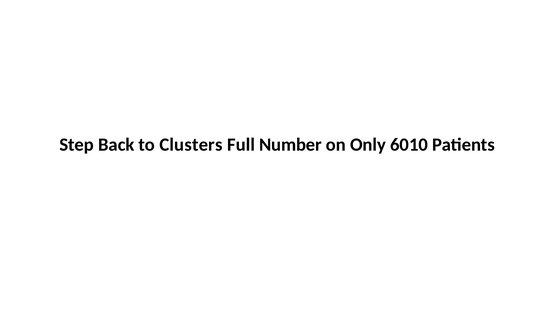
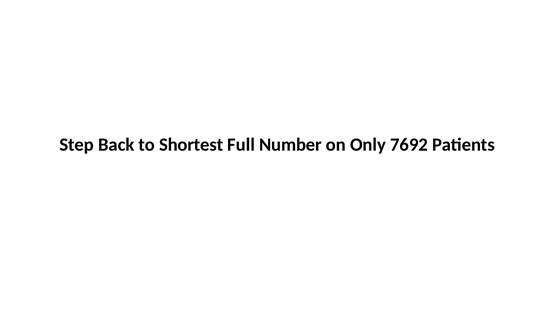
Clusters: Clusters -> Shortest (191, 145)
6010: 6010 -> 7692 (409, 145)
